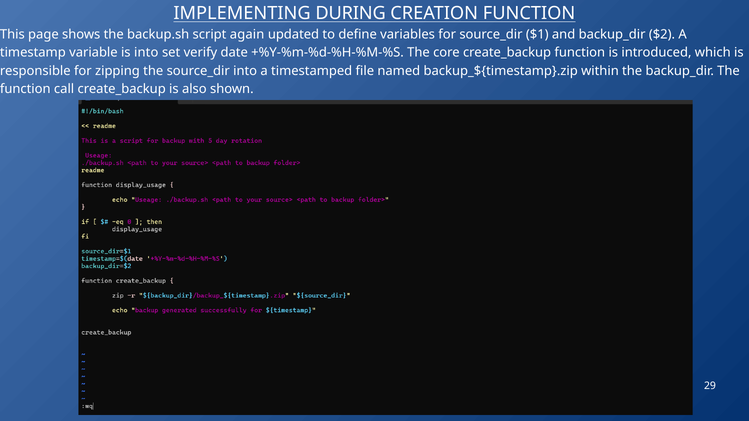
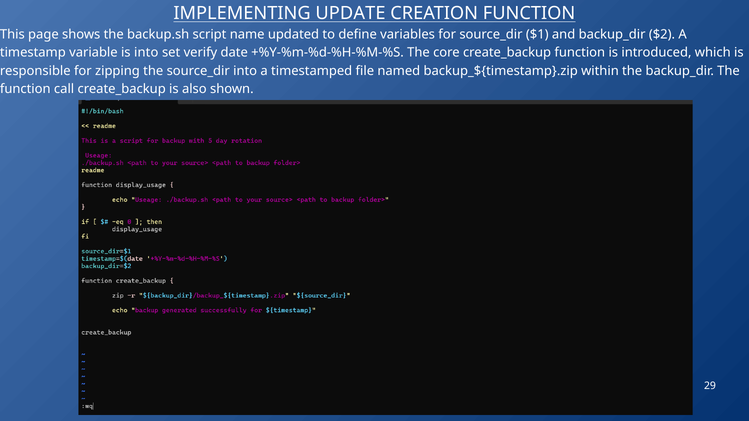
DURING: DURING -> UPDATE (350, 13)
again: again -> name (247, 34)
